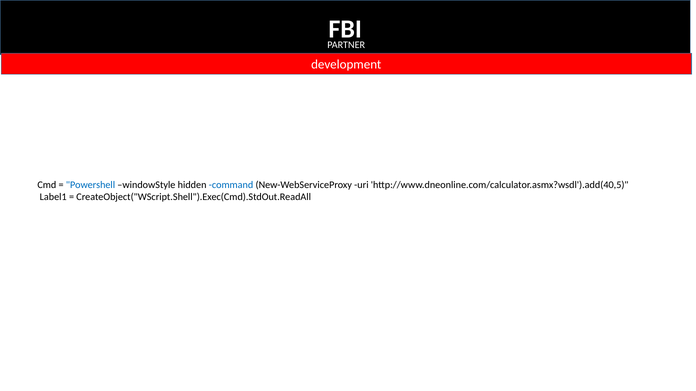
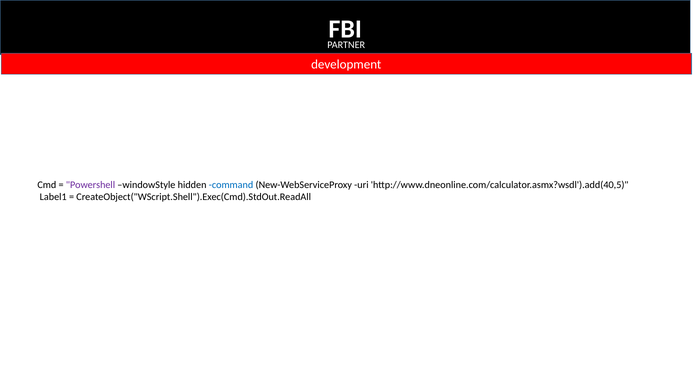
Powershell colour: blue -> purple (91, 185)
